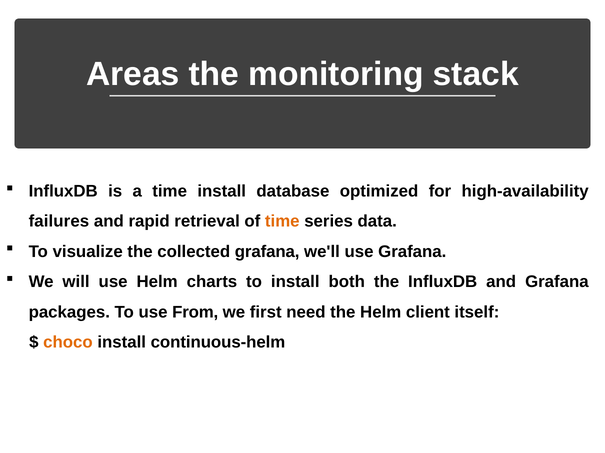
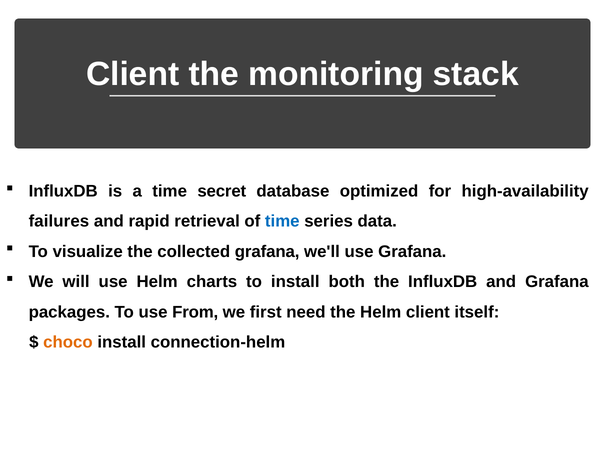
Areas: Areas -> Client (133, 74)
time install: install -> secret (222, 192)
time colour: orange -> blue (282, 222)
continuous-helm: continuous-helm -> connection-helm (218, 343)
